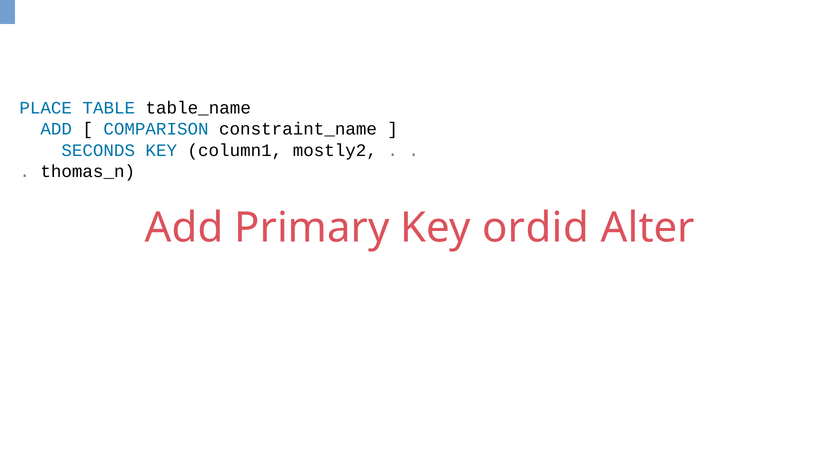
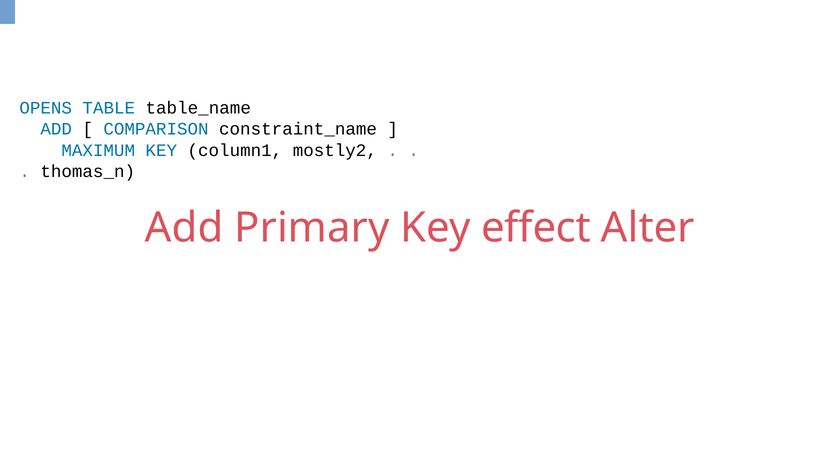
PLACE: PLACE -> OPENS (46, 108)
SECONDS: SECONDS -> MAXIMUM (98, 150)
ordid: ordid -> effect (536, 228)
